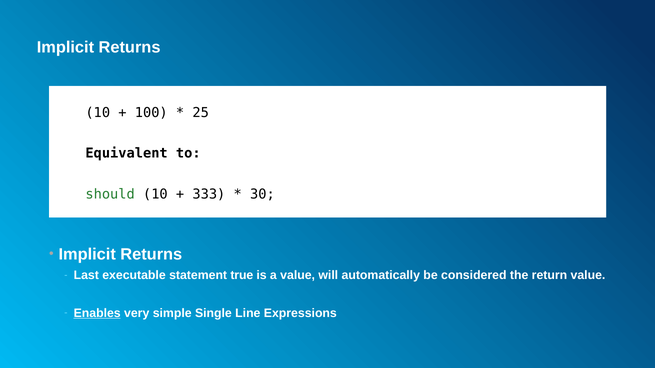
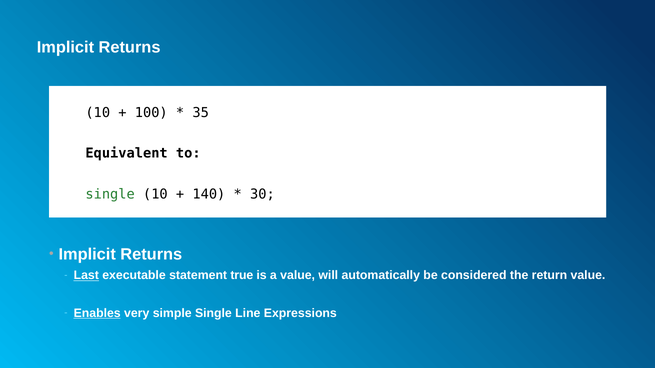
25: 25 -> 35 (201, 113)
should: should -> single (110, 195)
333: 333 -> 140 (209, 195)
Last underline: none -> present (86, 276)
